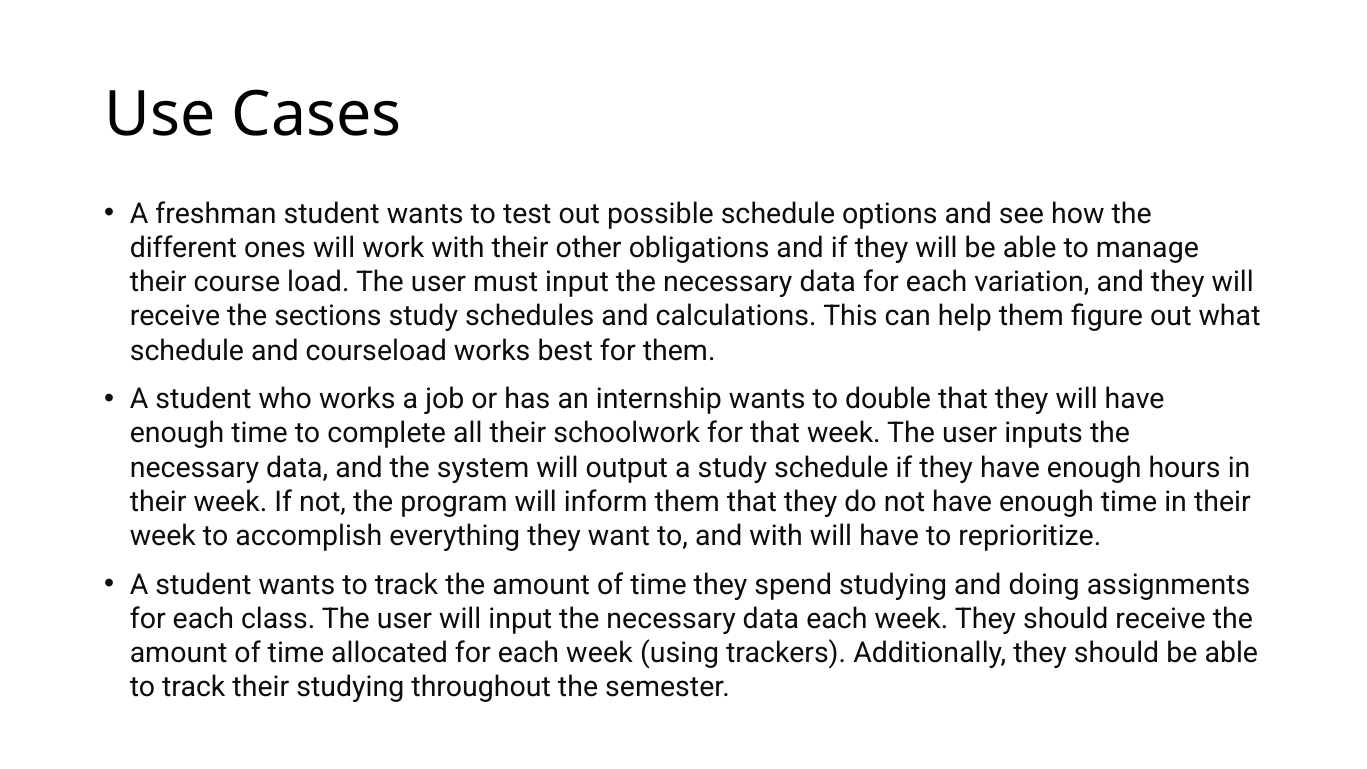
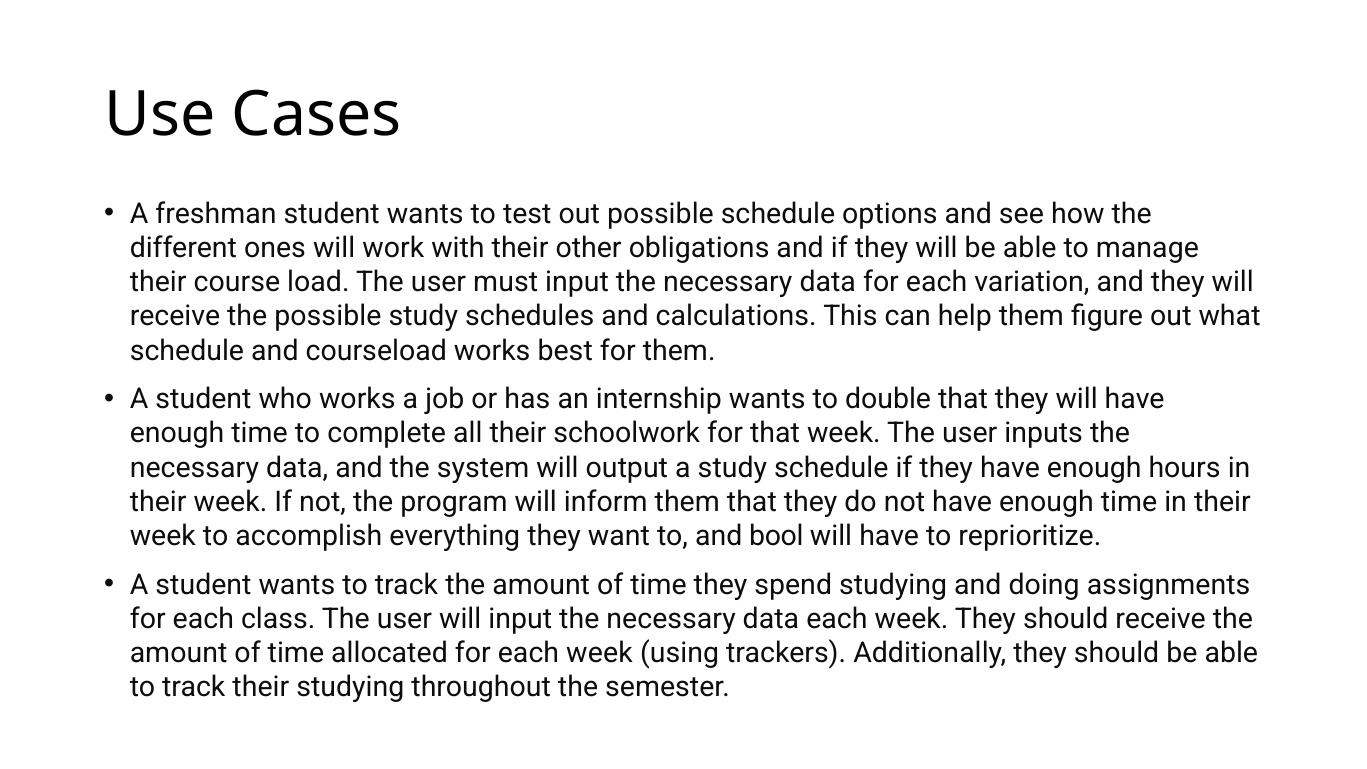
the sections: sections -> possible (328, 316)
and with: with -> bool (776, 536)
